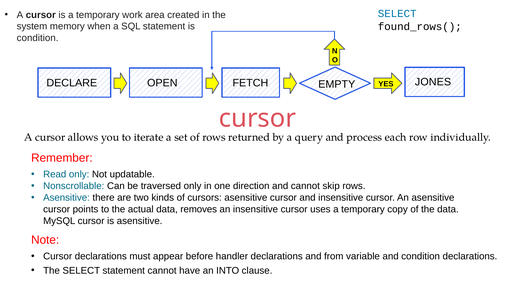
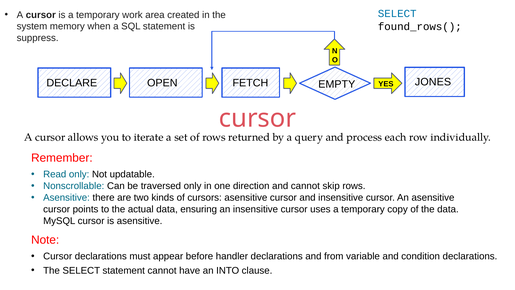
condition: condition -> suppress (38, 38)
removes: removes -> ensuring (199, 209)
